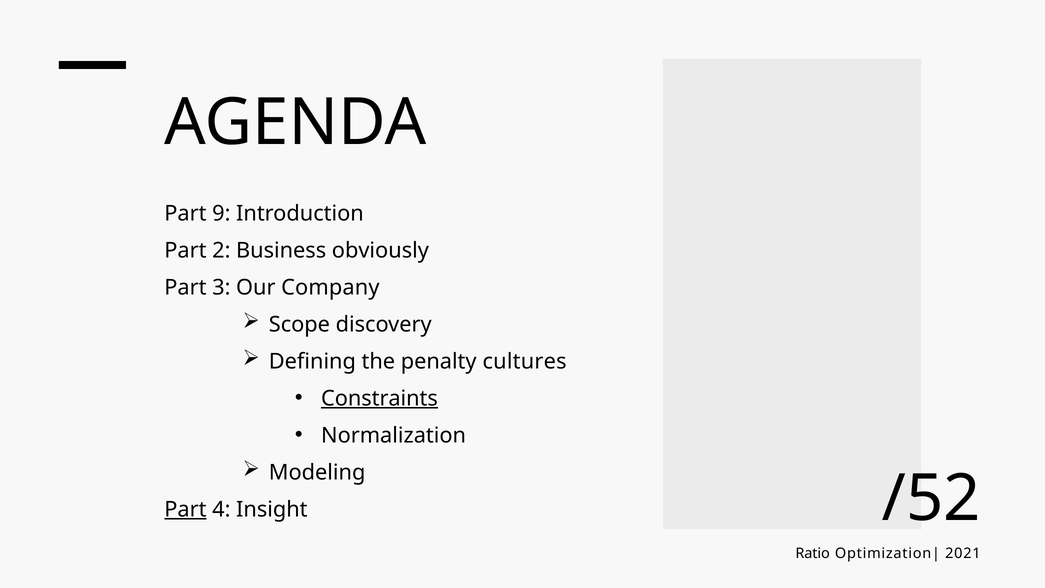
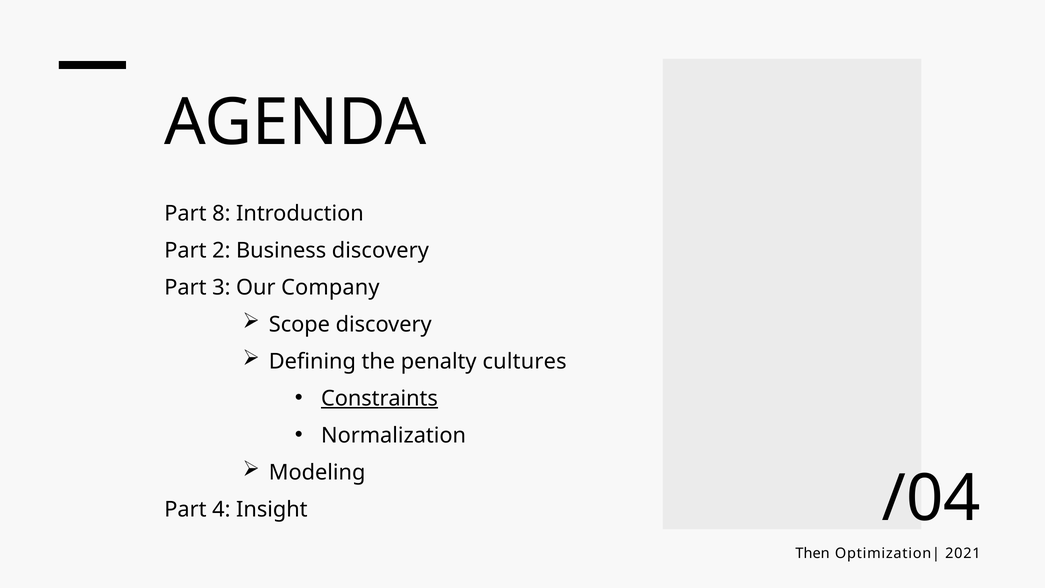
9: 9 -> 8 (221, 213)
Business obviously: obviously -> discovery (380, 250)
/52: /52 -> /04 (931, 499)
Part underline: present -> none (185, 509)
Ratio: Ratio -> Then (813, 553)
